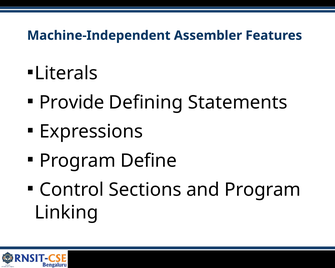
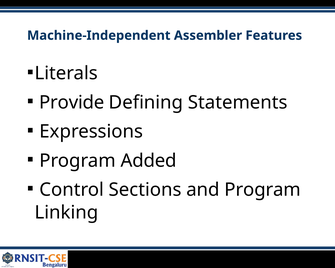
Define: Define -> Added (149, 161)
